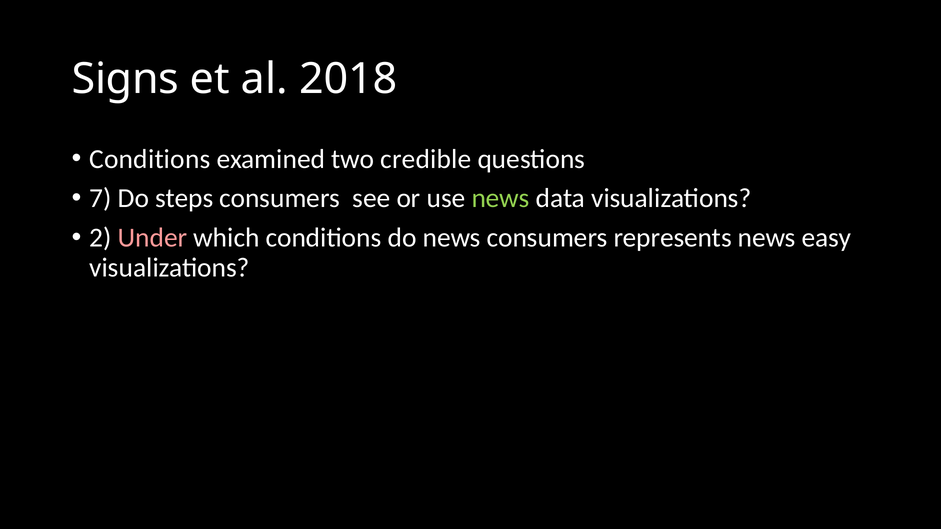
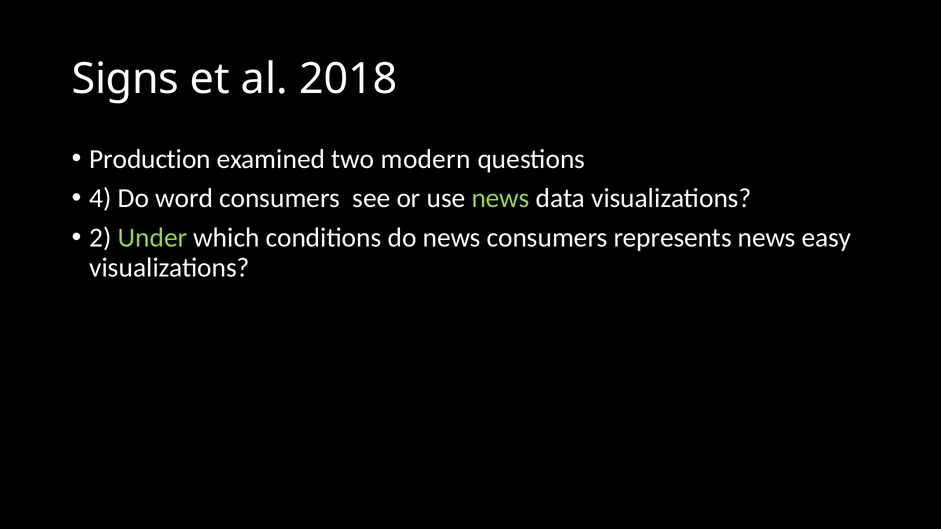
Conditions: Conditions -> Production (150, 159)
credible: credible -> modern (426, 159)
7: 7 -> 4 (100, 199)
steps: steps -> word (184, 199)
Under colour: pink -> light green (152, 238)
